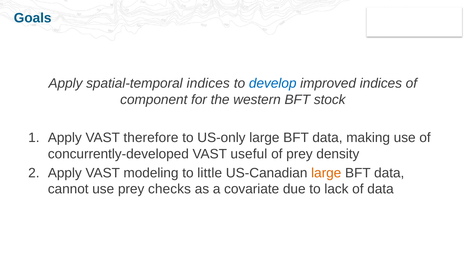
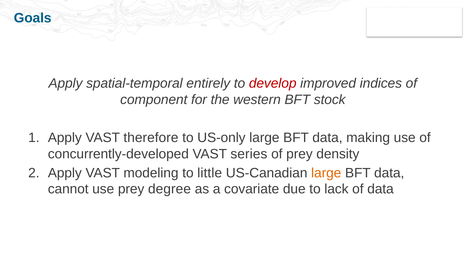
spatial-temporal indices: indices -> entirely (208, 83)
develop colour: blue -> red (273, 83)
useful: useful -> series (249, 154)
checks: checks -> degree (169, 189)
